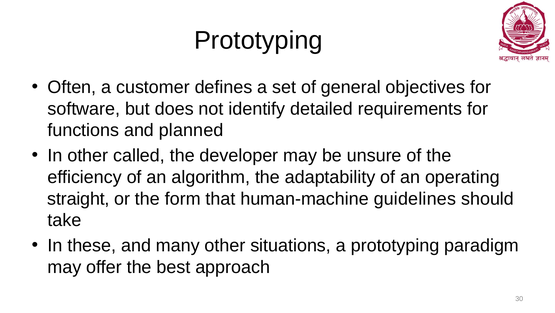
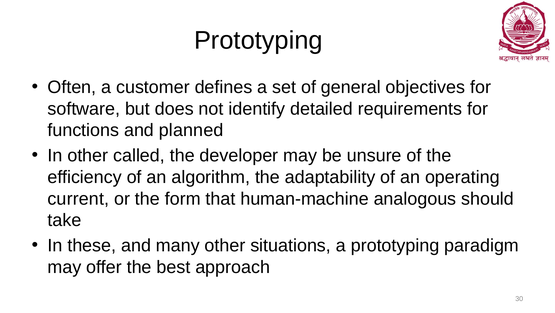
straight: straight -> current (78, 198)
guidelines: guidelines -> analogous (415, 198)
